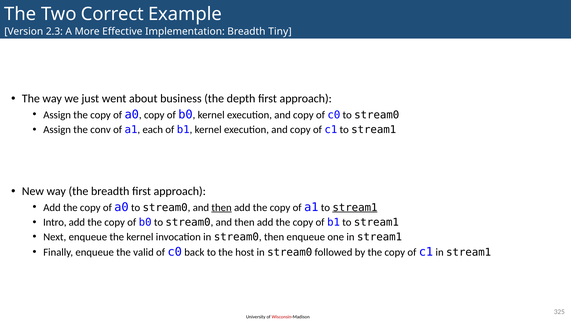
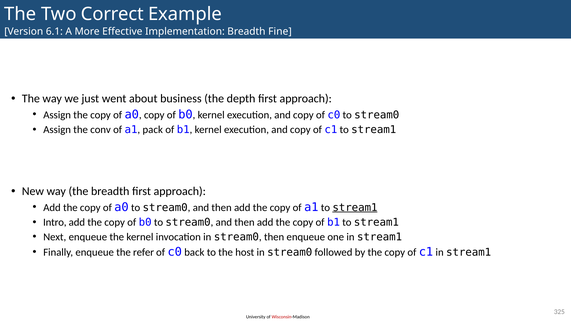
2.3: 2.3 -> 6.1 (54, 31)
Tiny: Tiny -> Fine (280, 31)
each: each -> pack (153, 130)
then underline: present -> none (222, 208)
valid: valid -> refer (144, 253)
